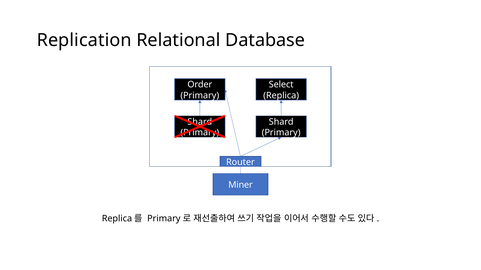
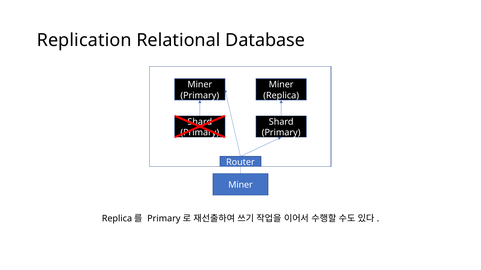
Order: Order -> Miner (200, 85)
Select: Select -> Miner (281, 85)
